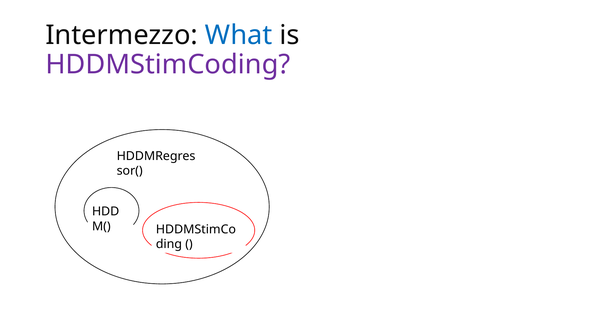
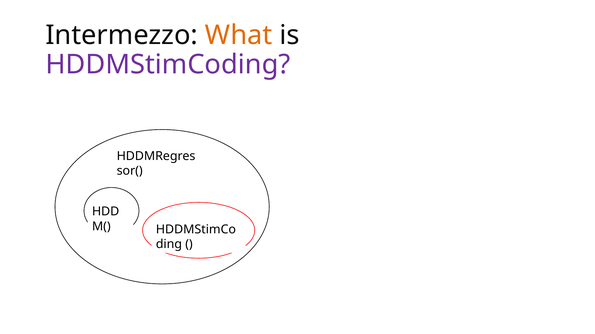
What colour: blue -> orange (239, 35)
